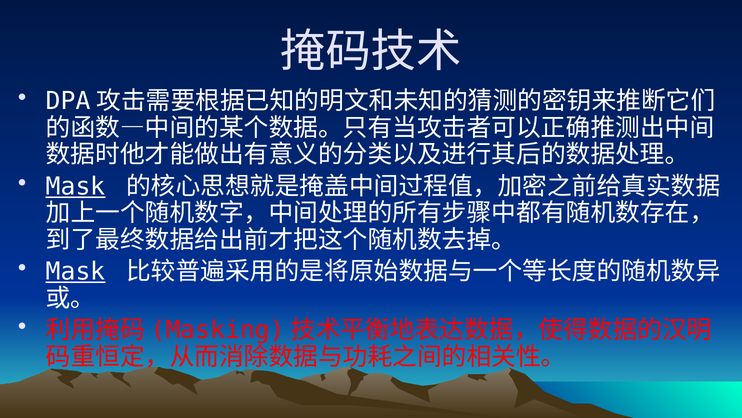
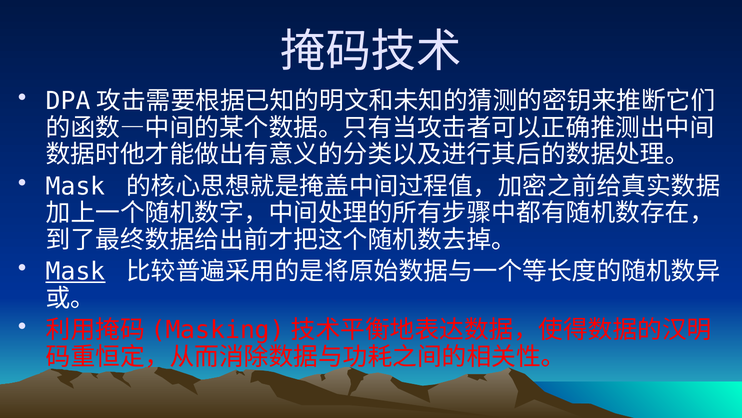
Mask underline: present -> none (76, 186)
